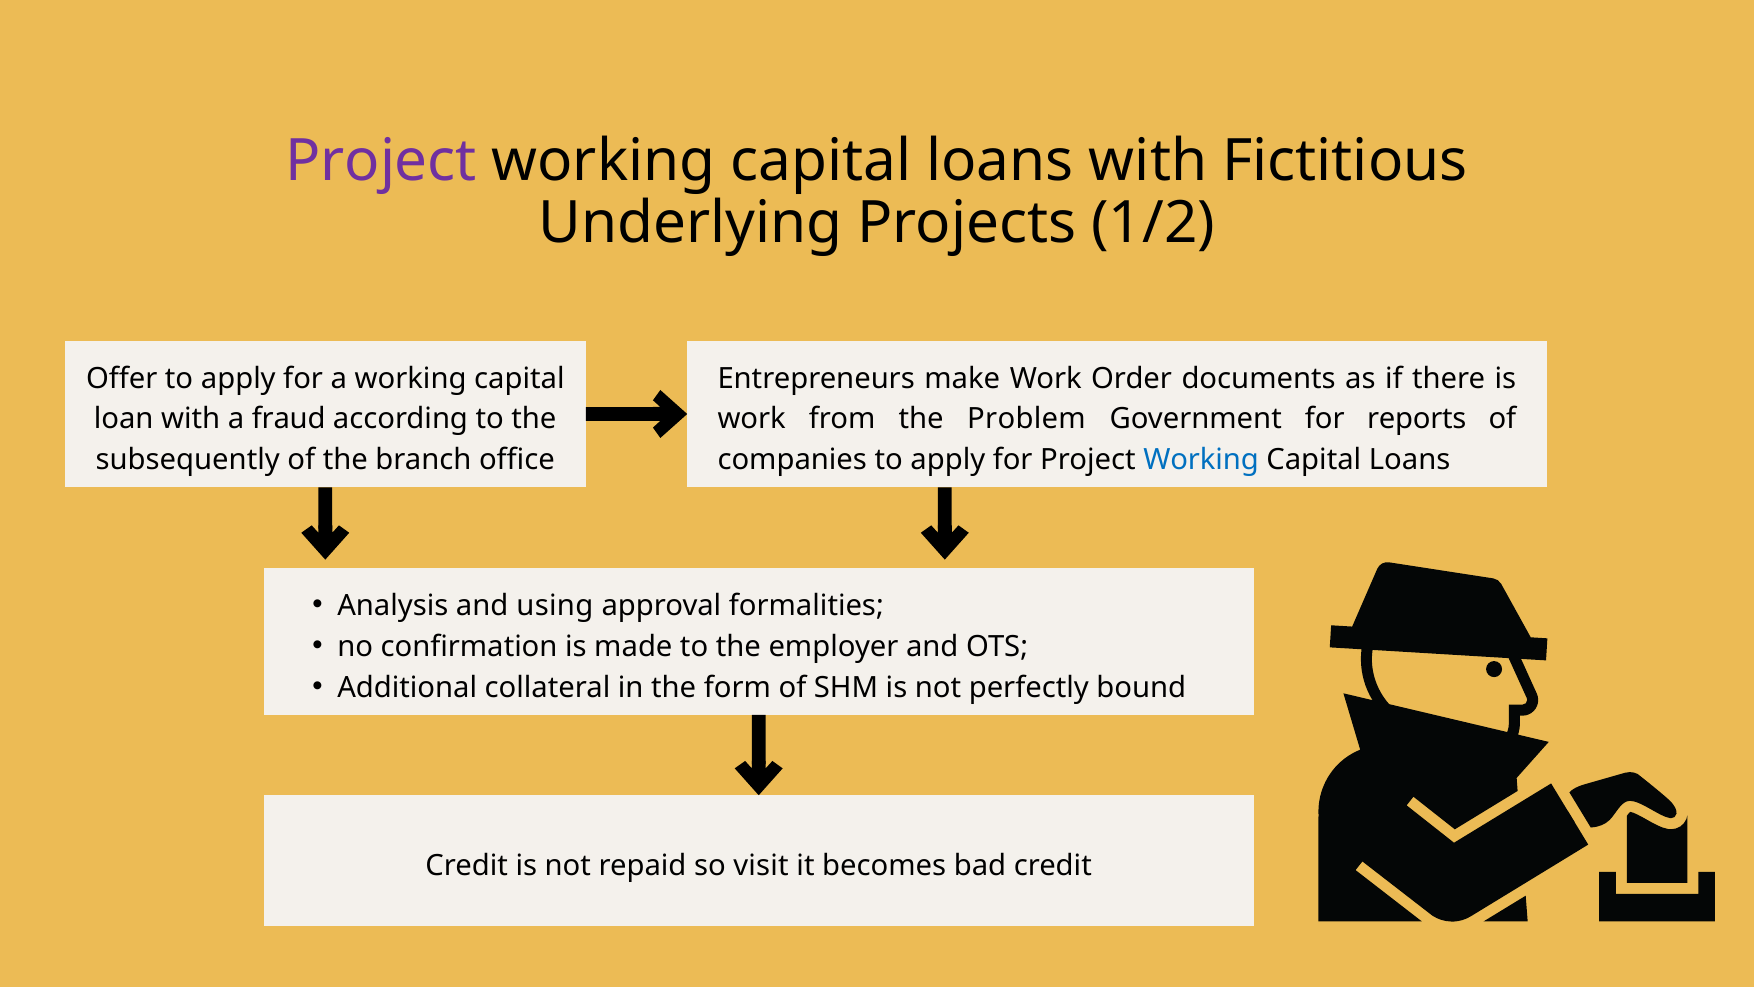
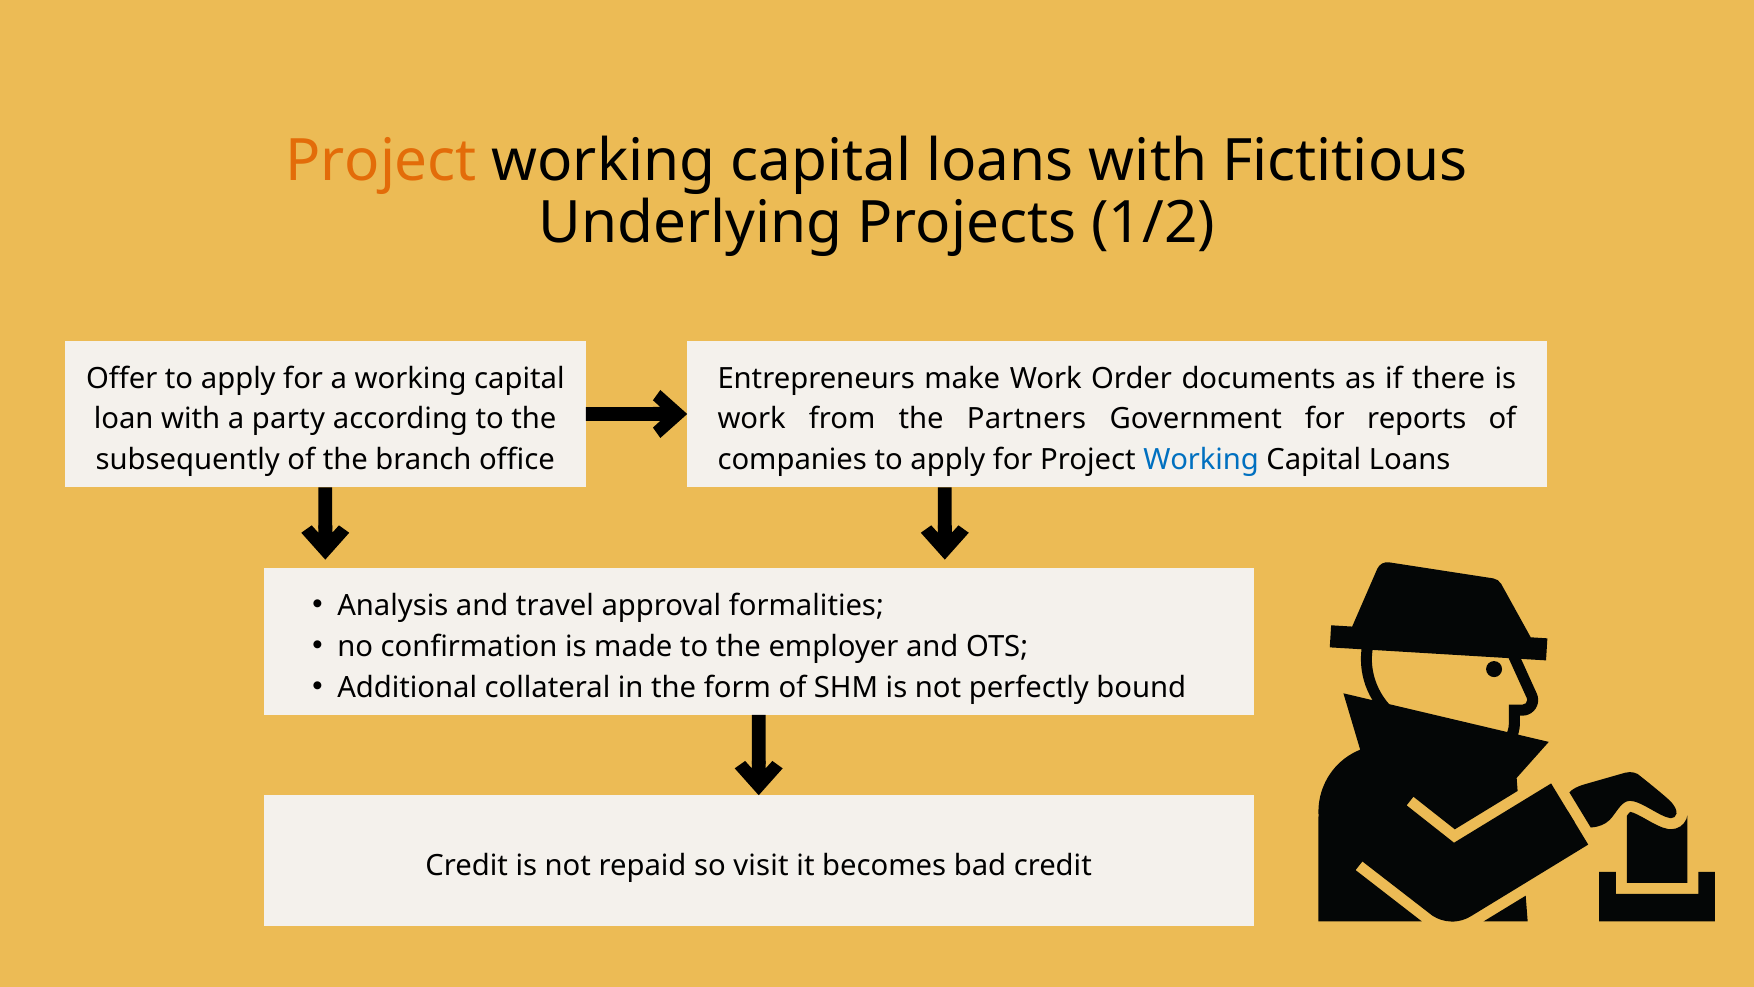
Project colour: purple -> orange (381, 161)
fraud: fraud -> party (288, 419)
Problem: Problem -> Partners (1026, 419)
using: using -> travel (555, 606)
